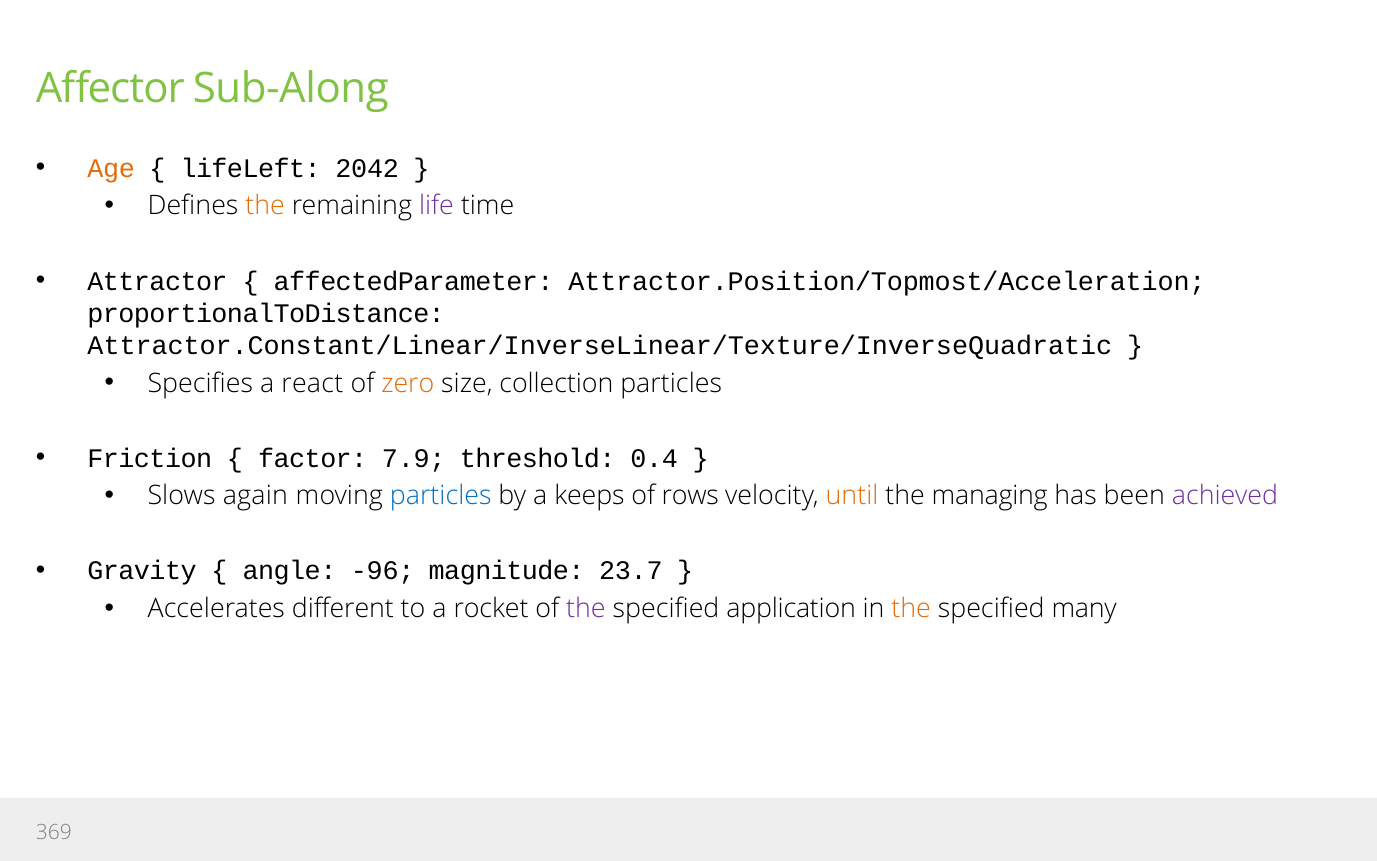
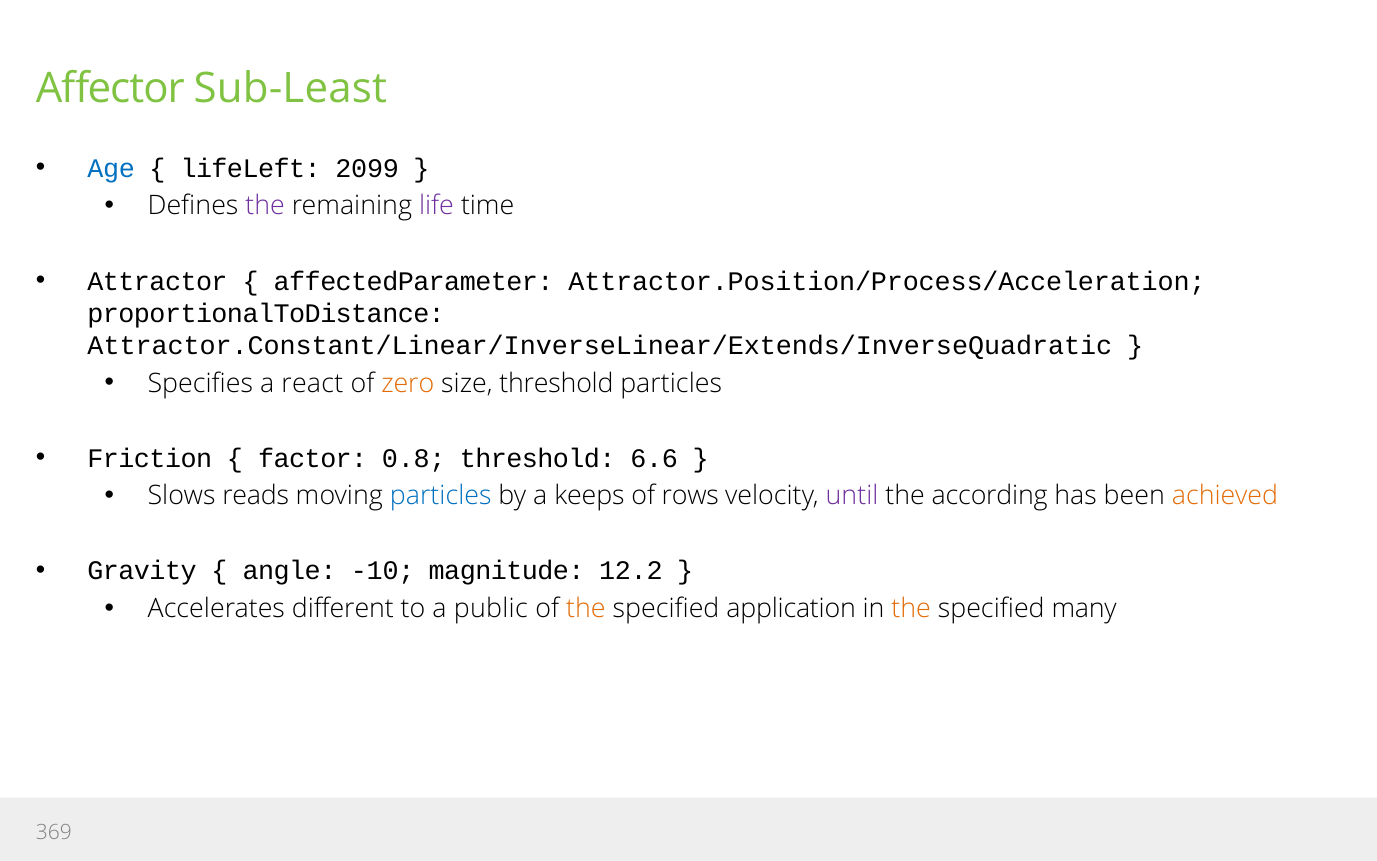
Sub-Along: Sub-Along -> Sub-Least (290, 89)
Age colour: orange -> blue (111, 168)
2042: 2042 -> 2099 (367, 168)
the colour: orange -> purple (265, 206)
Attractor.Position/Topmost/Acceleration: Attractor.Position/Topmost/Acceleration -> Attractor.Position/Process/Acceleration (887, 281)
Attractor.Constant/Linear/InverseLinear/Texture/InverseQuadratic: Attractor.Constant/Linear/InverseLinear/Texture/InverseQuadratic -> Attractor.Constant/Linear/InverseLinear/Extends/InverseQuadratic (600, 345)
size collection: collection -> threshold (556, 383)
7.9: 7.9 -> 0.8 (414, 458)
0.4: 0.4 -> 6.6 (654, 458)
again: again -> reads (256, 496)
until colour: orange -> purple (852, 496)
managing: managing -> according (990, 496)
achieved colour: purple -> orange (1225, 496)
-96: -96 -> -10 (383, 571)
23.7: 23.7 -> 12.2 (631, 571)
rocket: rocket -> public (491, 608)
the colour: purple -> orange (586, 608)
